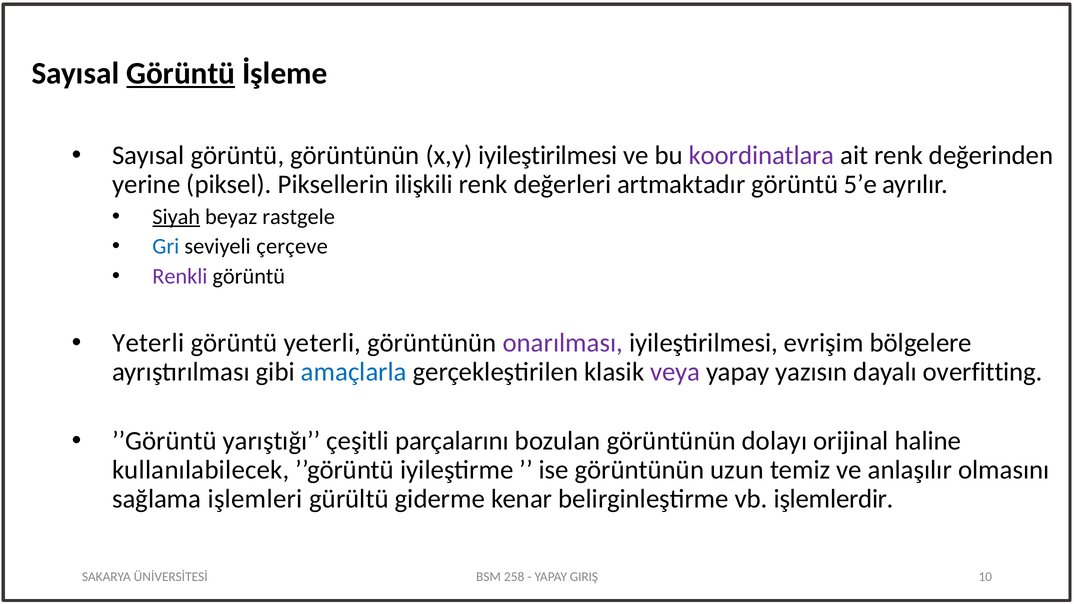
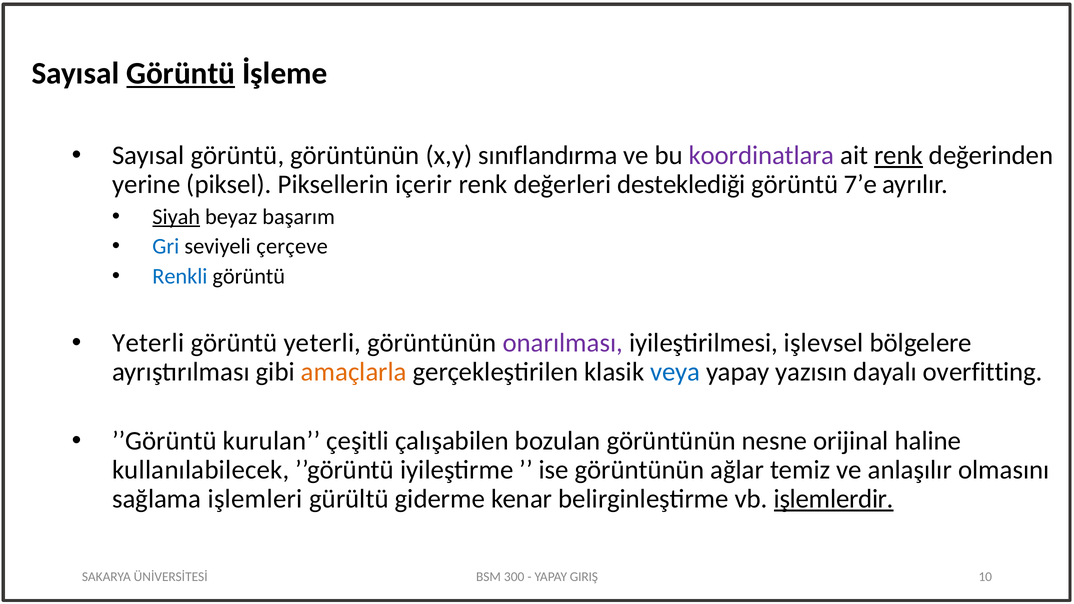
x,y iyileştirilmesi: iyileştirilmesi -> sınıflandırma (548, 156)
renk underline: none -> present (899, 156)
ilişkili: ilişkili -> içerir (424, 185)
artmaktadır: artmaktadır -> desteklediği (681, 185)
5’e: 5’e -> 7’e (860, 185)
rastgele: rastgele -> başarım (299, 217)
Renkli colour: purple -> blue (180, 276)
evrişim: evrişim -> işlevsel (824, 343)
amaçlarla colour: blue -> orange (354, 372)
veya colour: purple -> blue (675, 372)
yarıştığı: yarıştığı -> kurulan (272, 441)
parçalarını: parçalarını -> çalışabilen (452, 441)
dolayı: dolayı -> nesne (775, 441)
uzun: uzun -> ağlar (737, 470)
işlemlerdir underline: none -> present (834, 499)
258: 258 -> 300 (514, 577)
